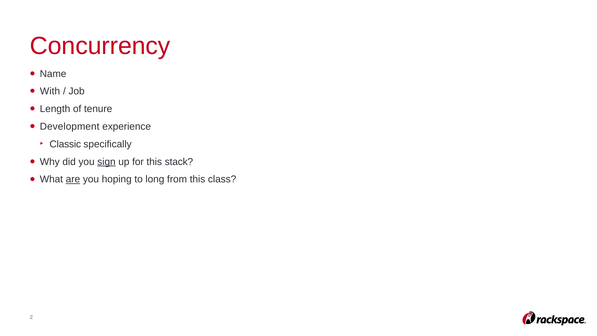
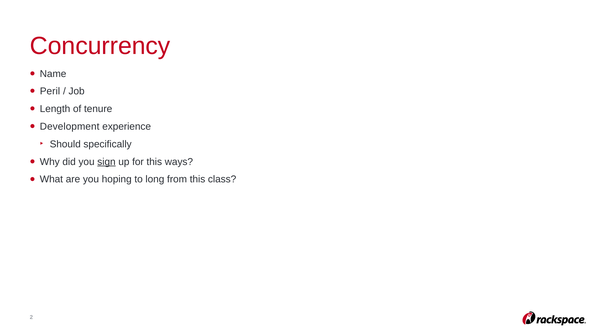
With: With -> Peril (50, 91)
Classic: Classic -> Should (65, 144)
stack: stack -> ways (179, 162)
are underline: present -> none (73, 179)
